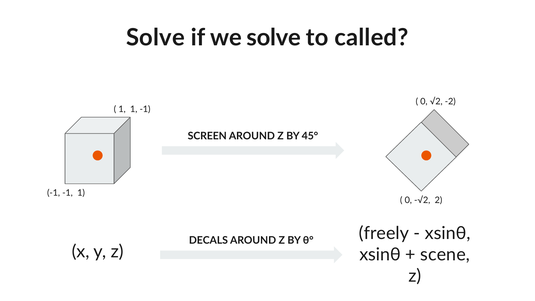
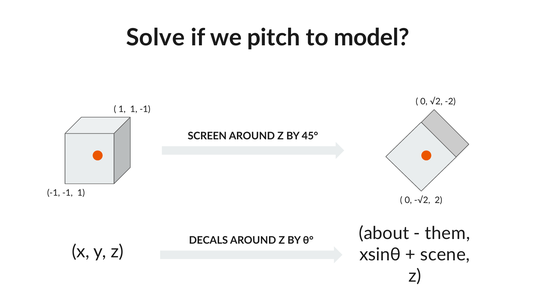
we solve: solve -> pitch (274, 38)
called: called -> model (372, 38)
freely: freely -> about (384, 233)
xsinθ: xsinθ -> them (448, 233)
